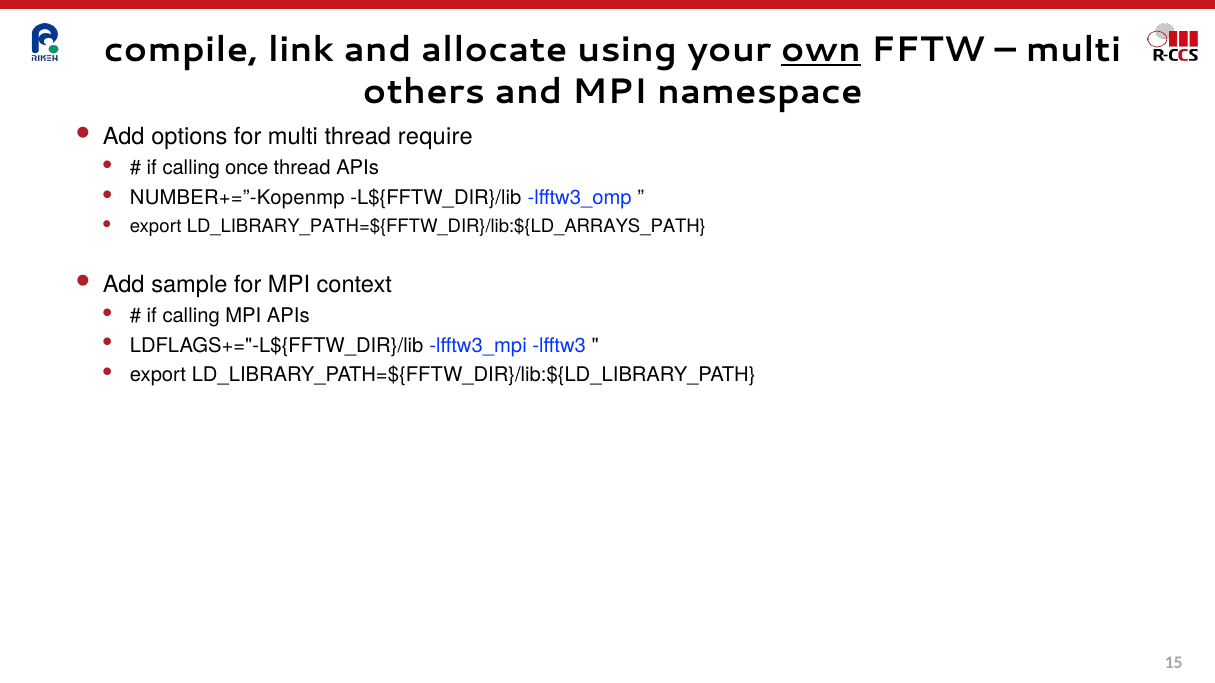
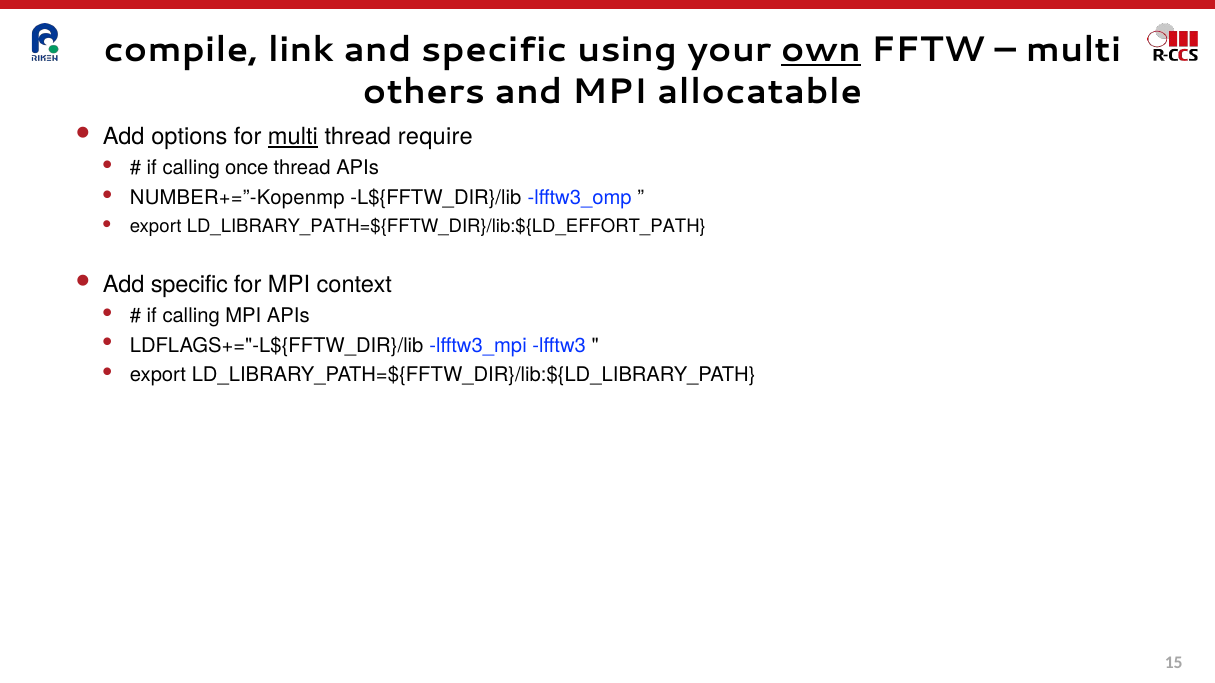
and allocate: allocate -> specific (494, 50)
namespace: namespace -> allocatable (760, 92)
multi underline: none -> present (293, 137)
LD_LIBRARY_PATH=${FFTW_DIR}/lib:${LD_ARRAYS_PATH: LD_LIBRARY_PATH=${FFTW_DIR}/lib:${LD_ARRAYS_PATH -> LD_LIBRARY_PATH=${FFTW_DIR}/lib:${LD_EFFORT_PATH (446, 227)
Add sample: sample -> specific (189, 285)
